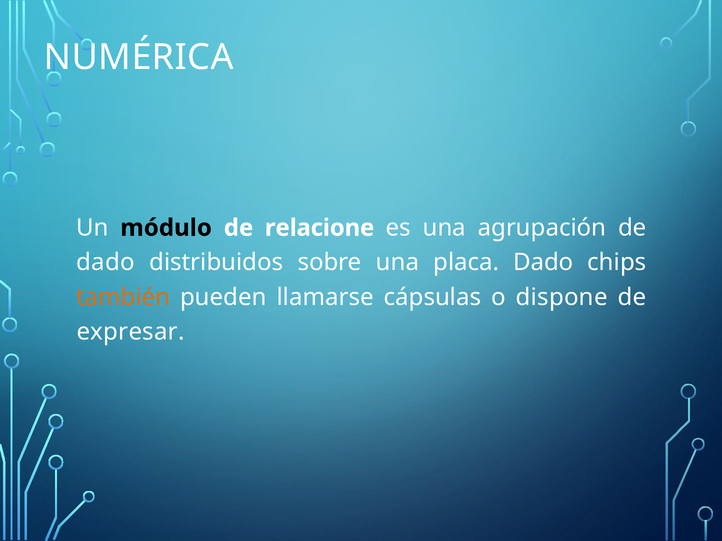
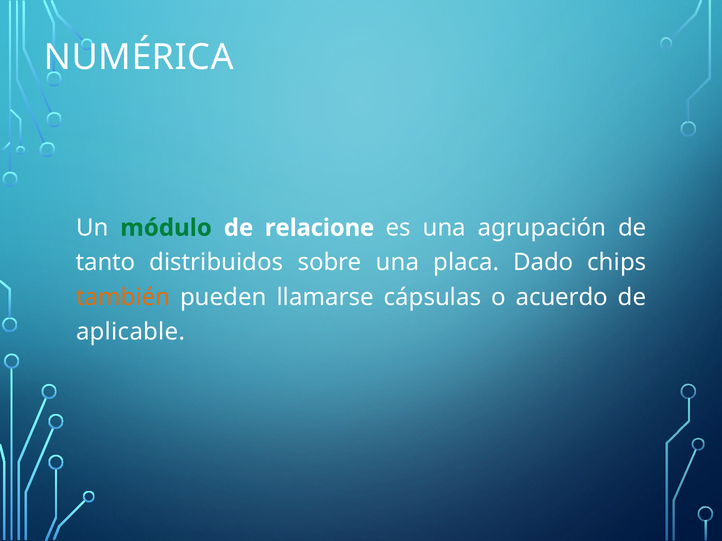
módulo colour: black -> green (166, 228)
dado: dado -> tanto (106, 263)
dispone: dispone -> acuerdo (562, 297)
expresar: expresar -> aplicable (131, 332)
